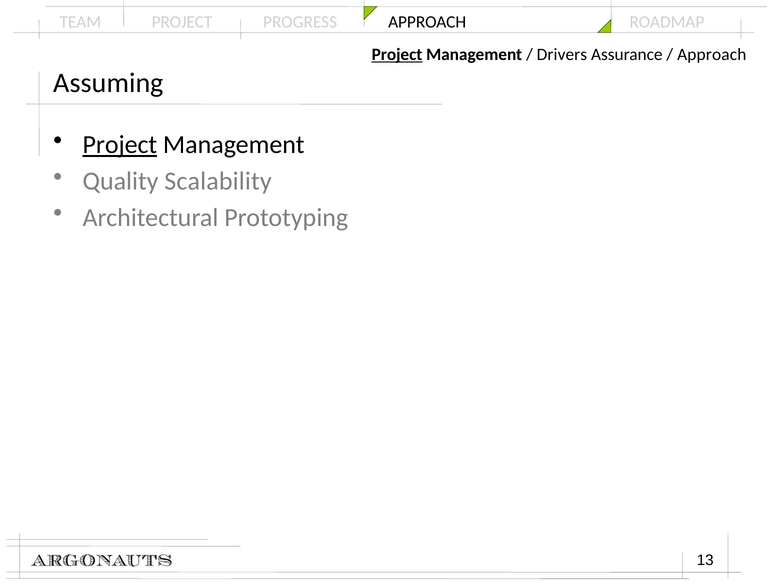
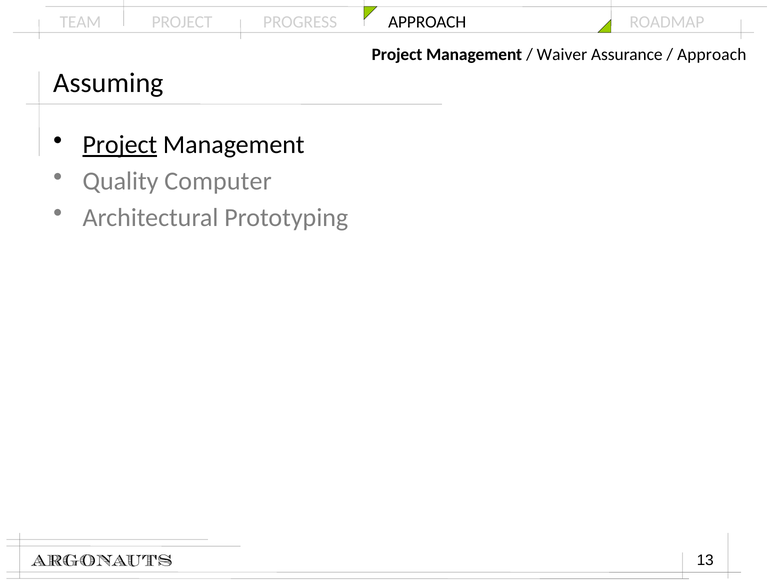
Project underline: present -> none (397, 54)
Drivers: Drivers -> Waiver (562, 54)
Scalability: Scalability -> Computer (218, 181)
